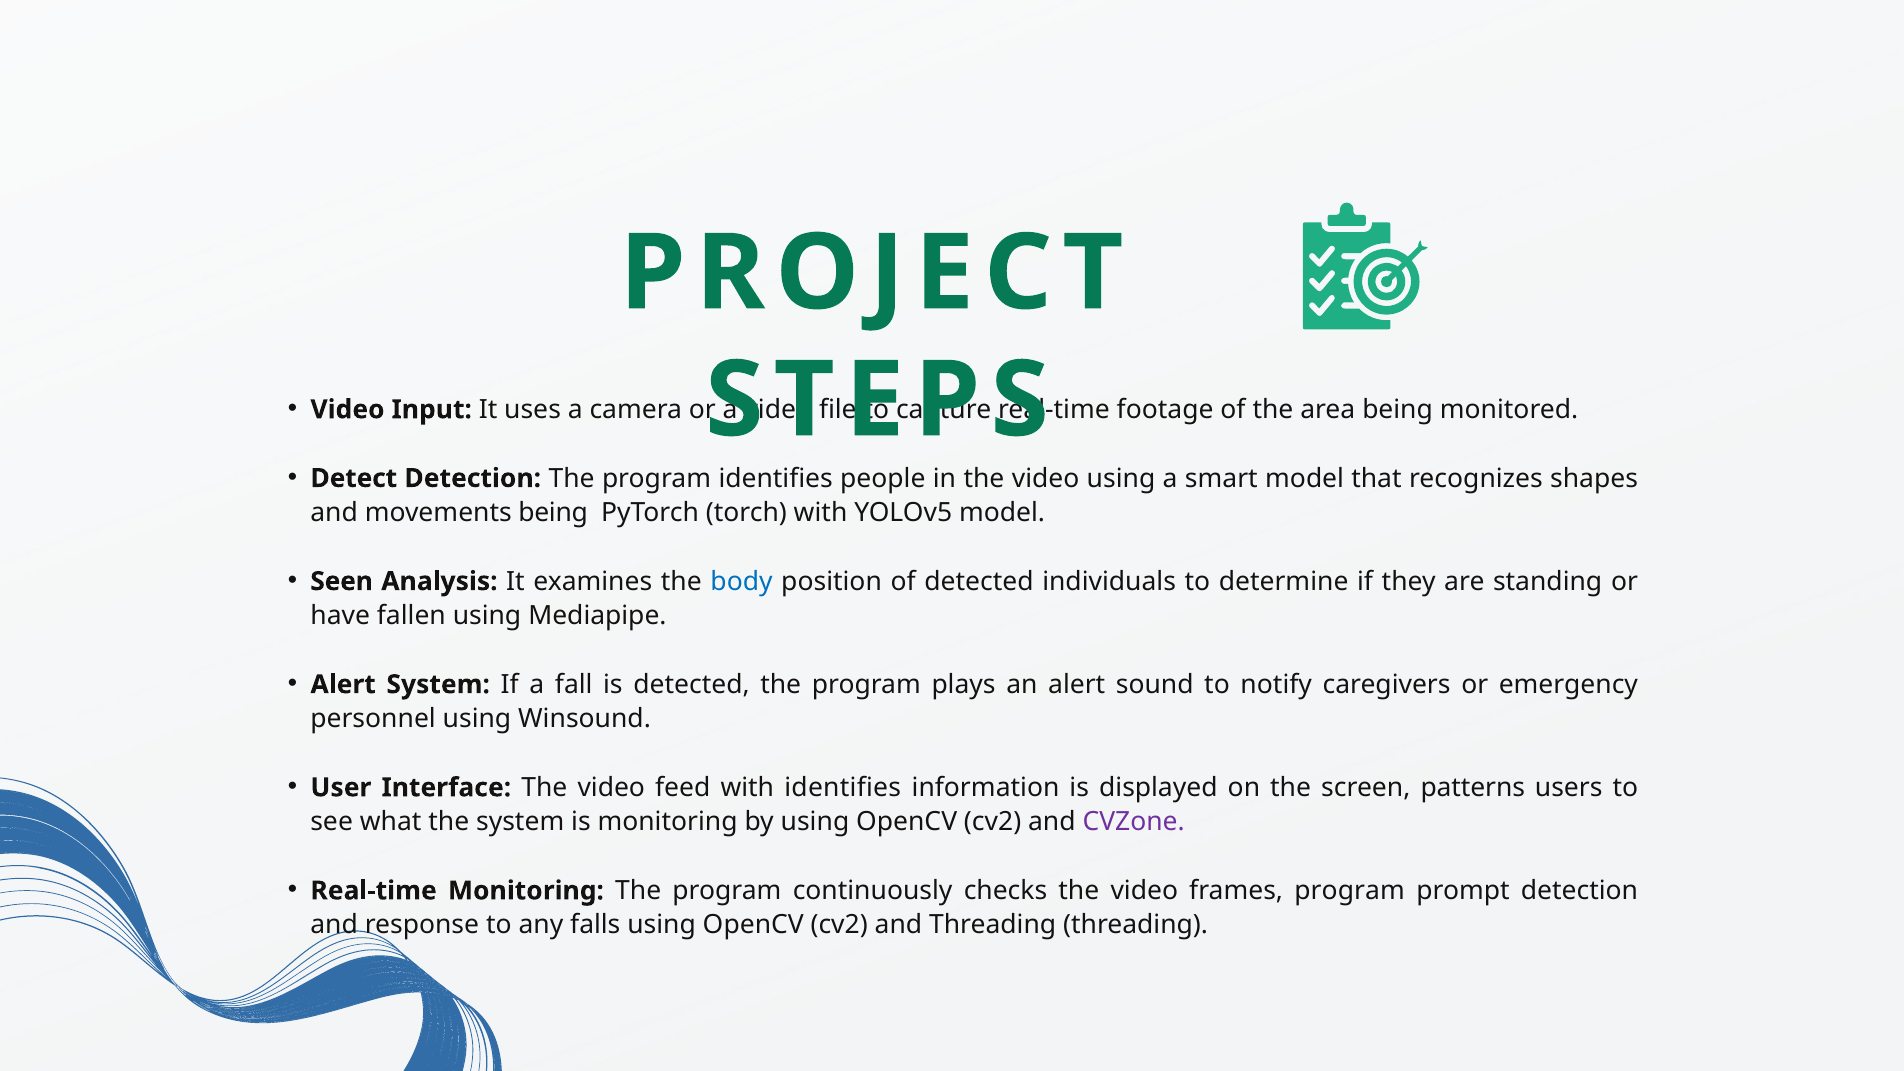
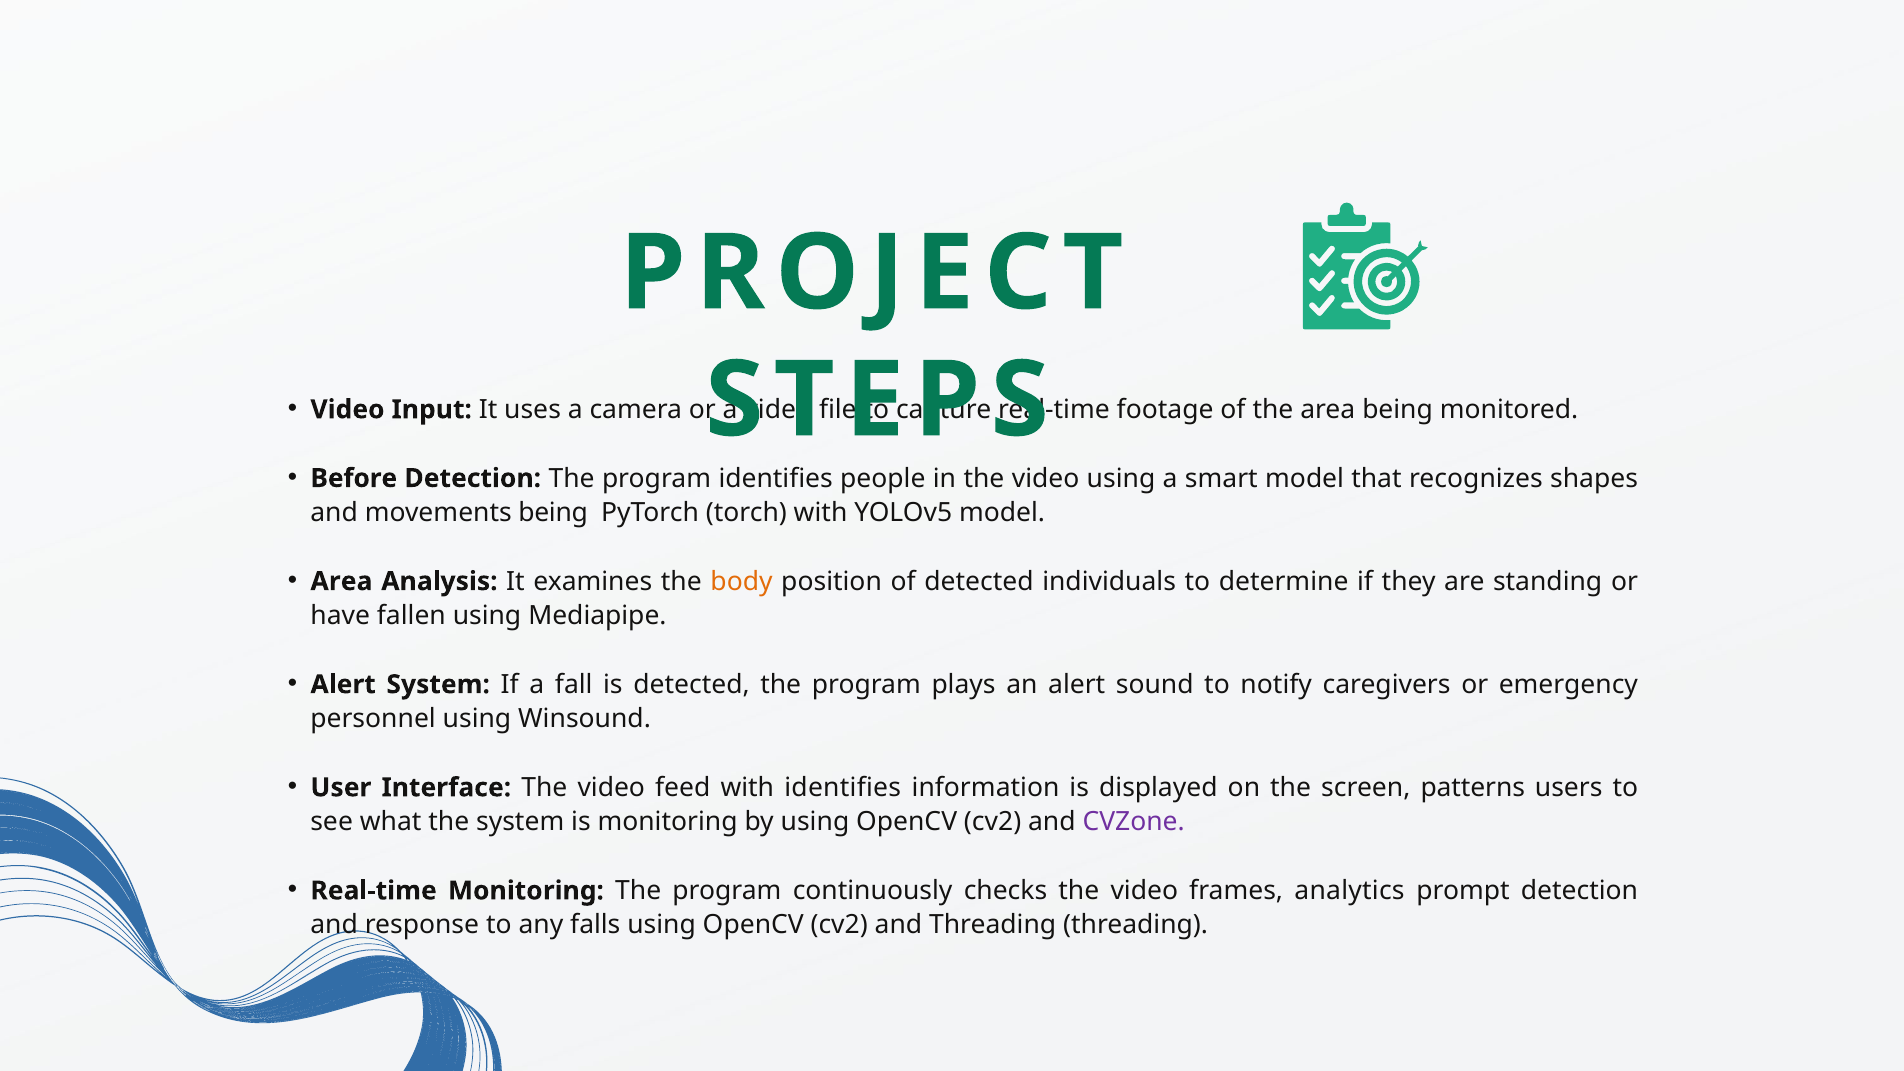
Detect: Detect -> Before (354, 478)
Seen: Seen -> Area (341, 581)
body colour: blue -> orange (742, 581)
frames program: program -> analytics (1350, 891)
